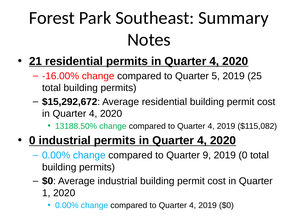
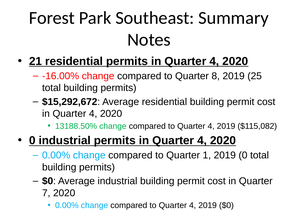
5: 5 -> 8 (216, 76)
9: 9 -> 1 (207, 156)
1: 1 -> 7 (46, 193)
